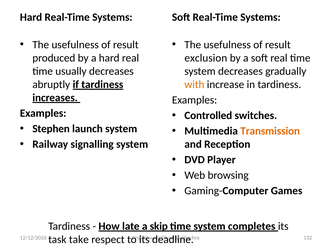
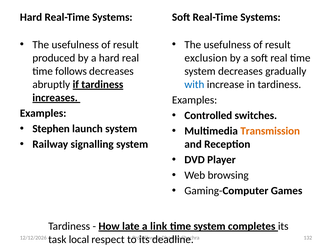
usually: usually -> follows (71, 71)
with colour: orange -> blue (194, 85)
skip: skip -> link (159, 226)
take: take -> local (79, 240)
